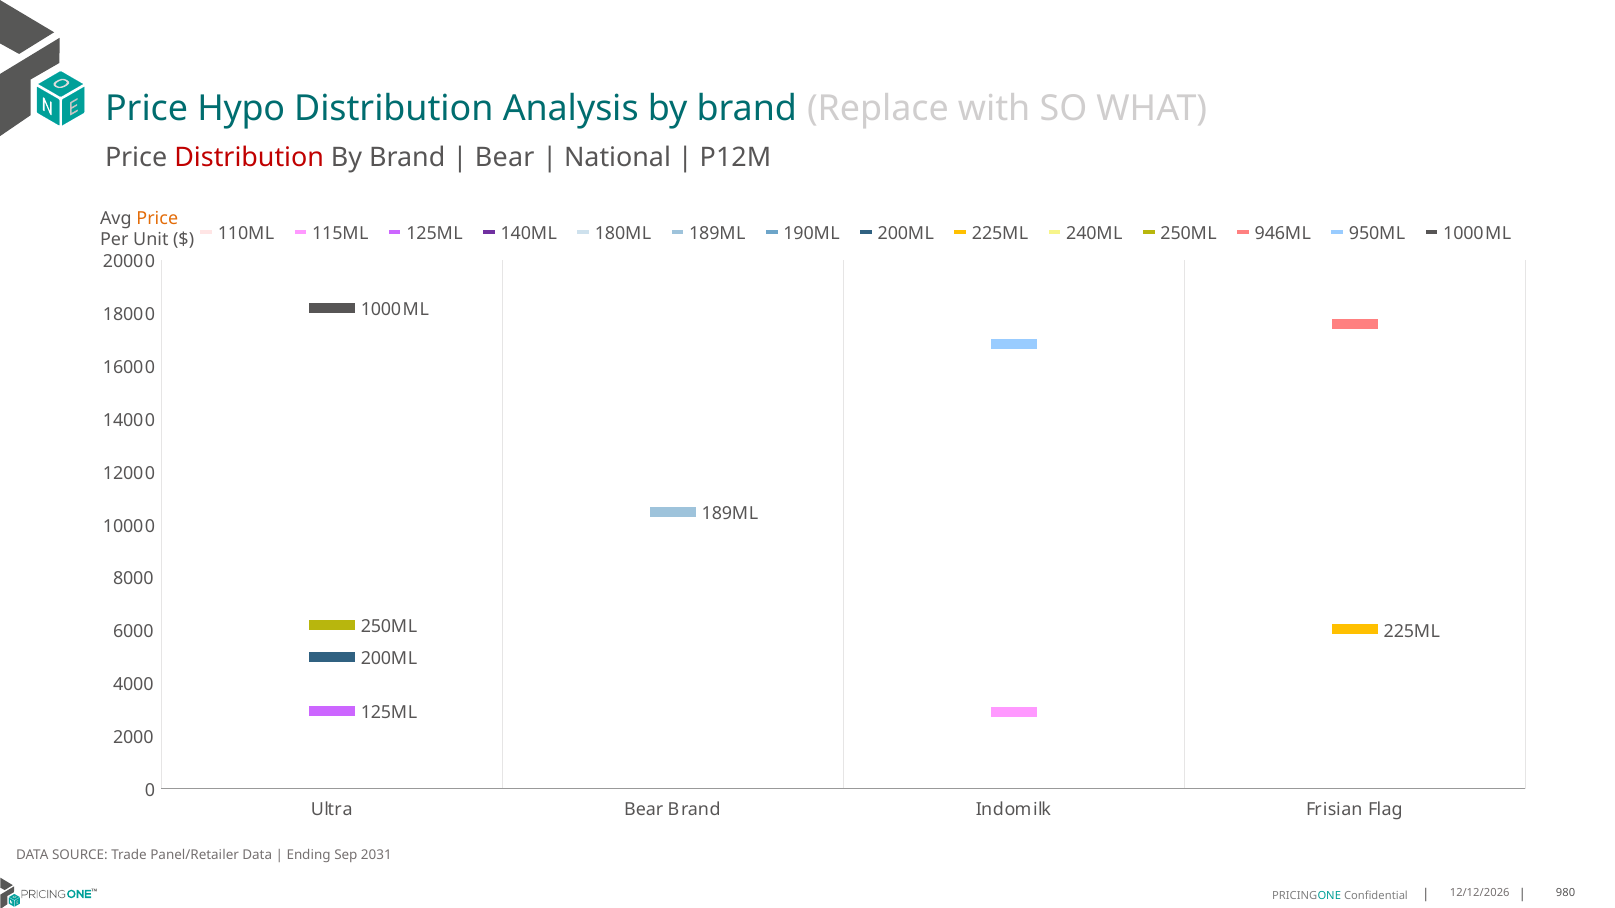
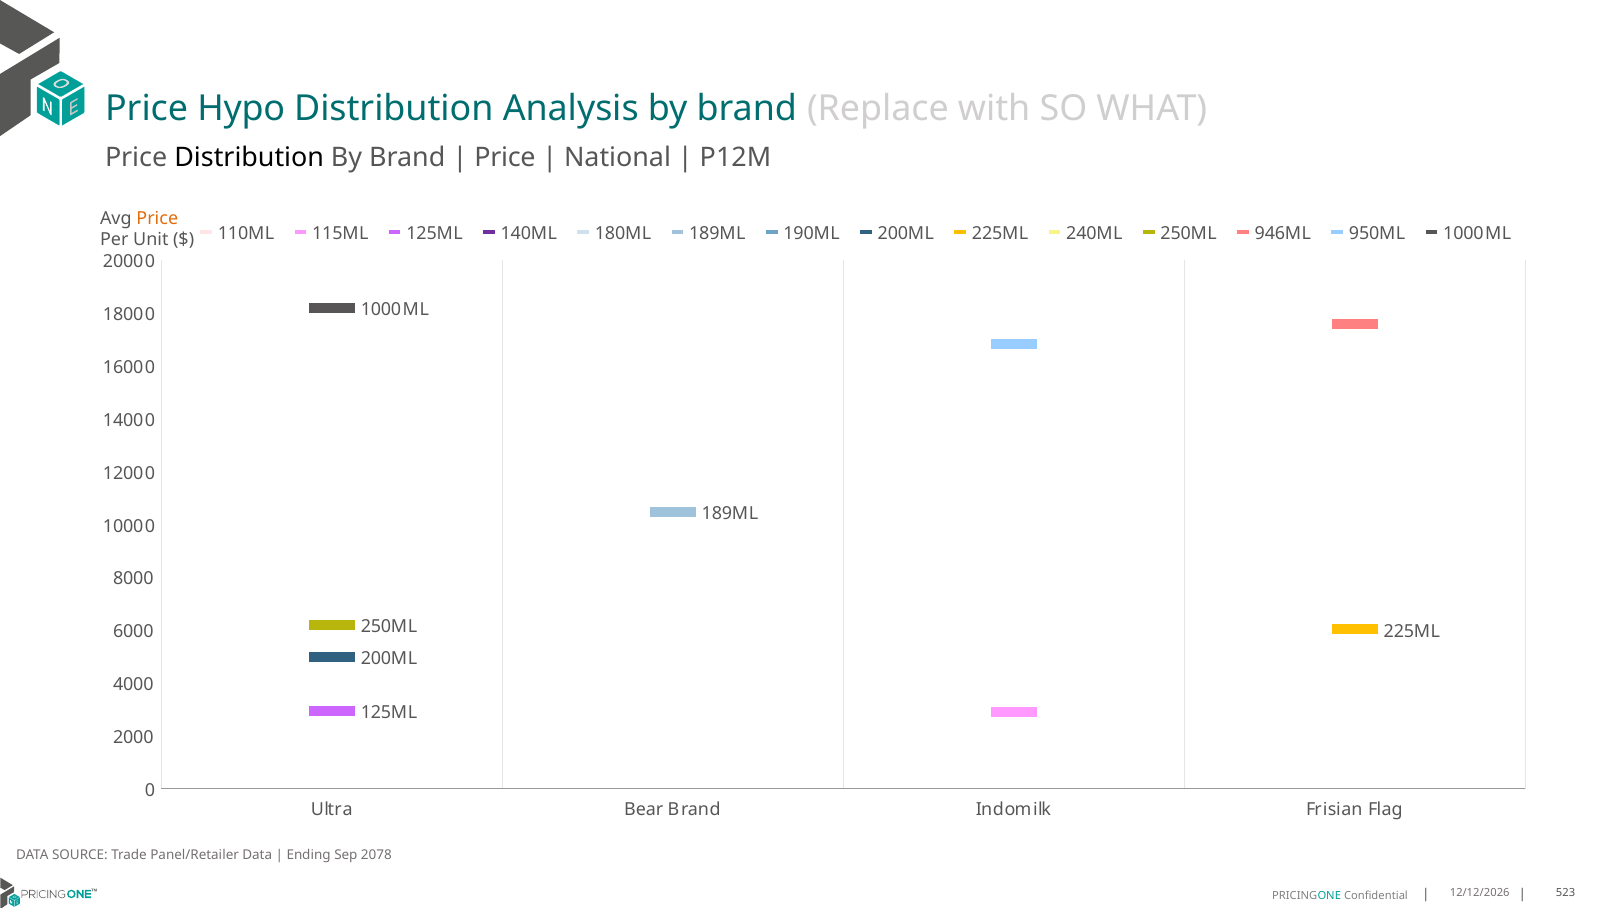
Distribution colour: red -> black (249, 157)
Bear: Bear -> Price (505, 157)
2031: 2031 -> 2078 (376, 856)
980: 980 -> 523 (1566, 893)
